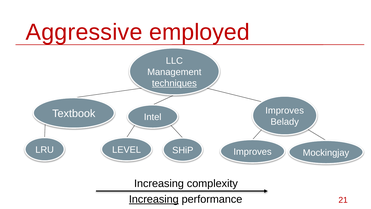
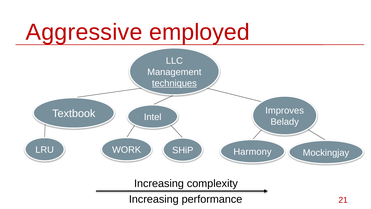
LEVEL: LEVEL -> WORK (127, 150)
Improves: Improves -> Harmony (253, 152)
Increasing underline: present -> none (154, 199)
